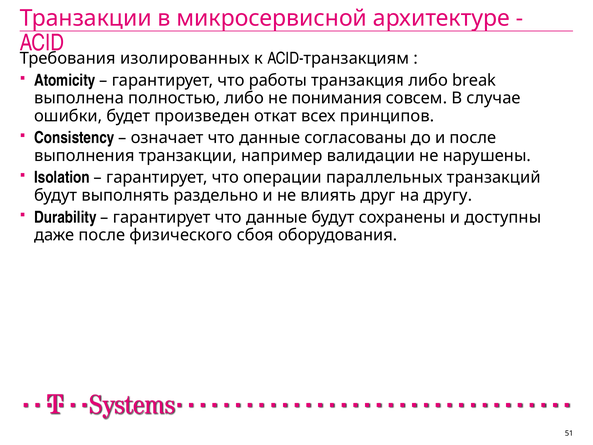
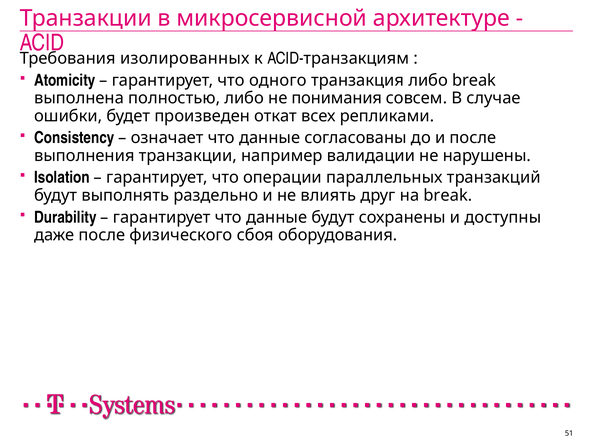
работы: работы -> одного (278, 80)
принципов: принципов -> репликами (387, 116)
на другу: другу -> break (448, 195)
